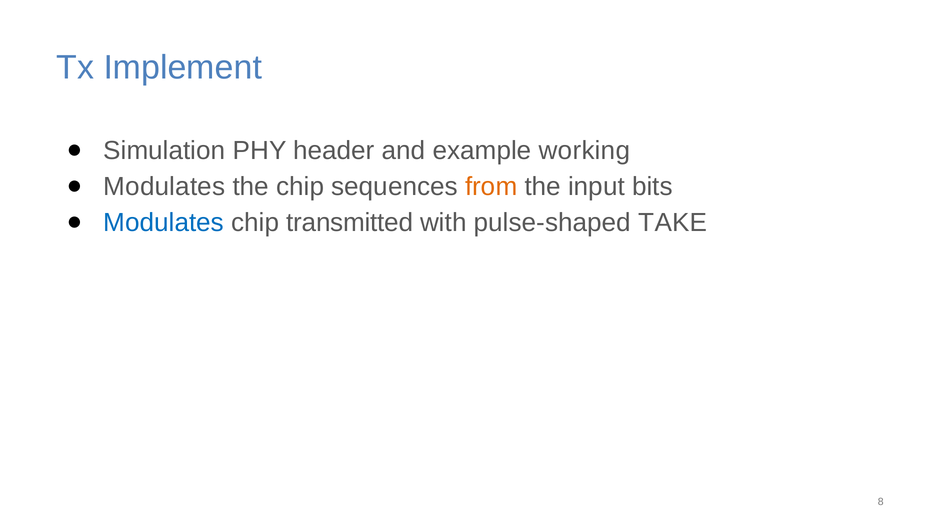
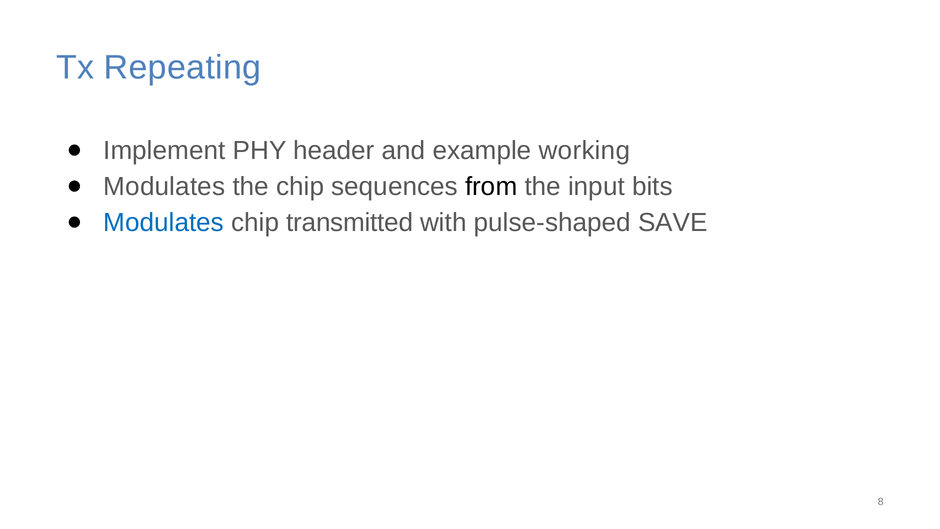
Implement: Implement -> Repeating (183, 68)
Simulation: Simulation -> Implement (164, 150)
from colour: orange -> black (491, 186)
TAKE: TAKE -> SAVE (673, 222)
